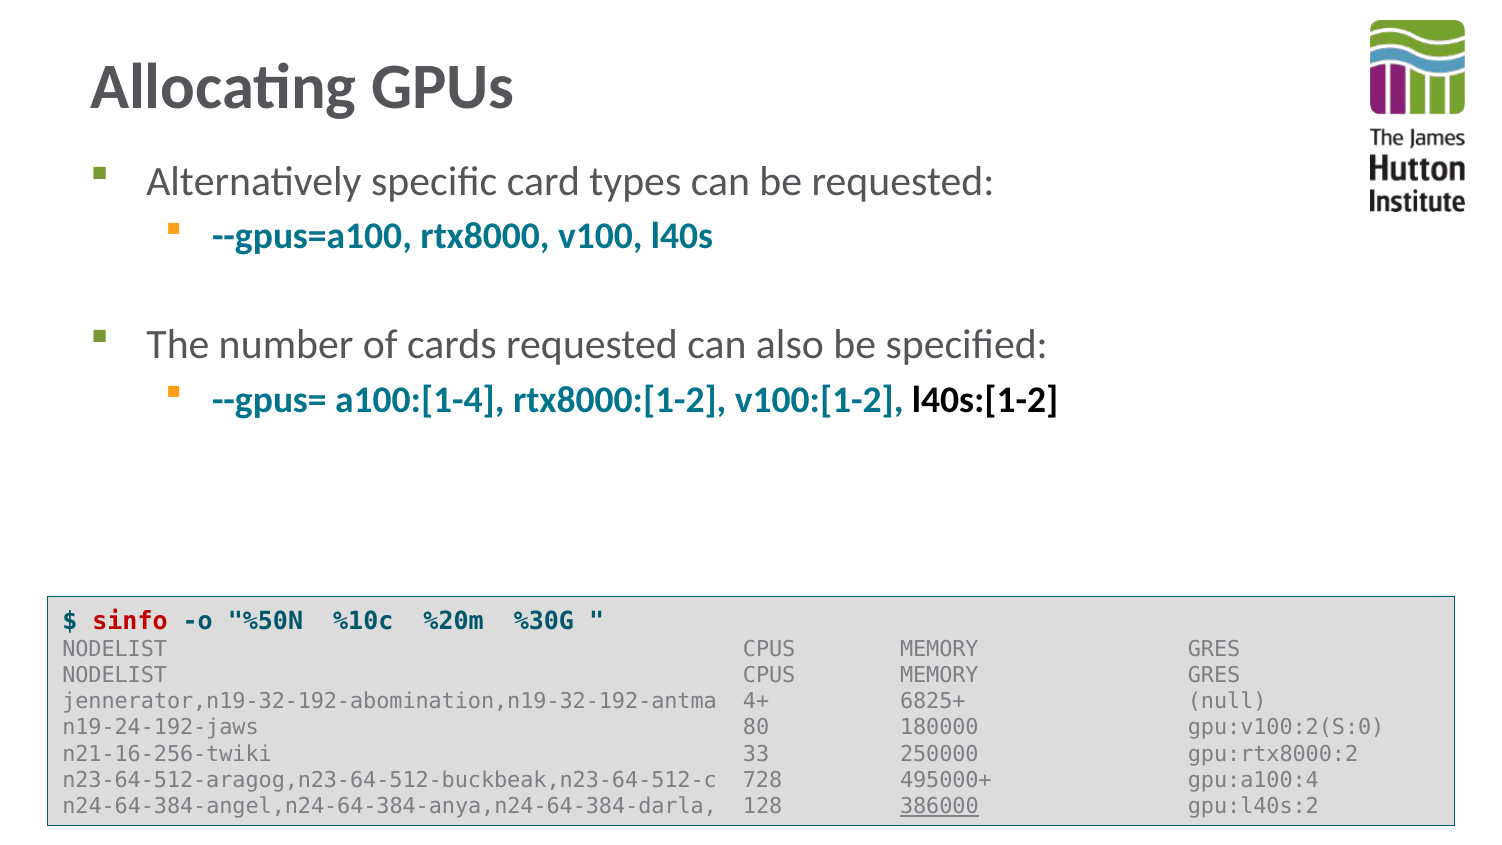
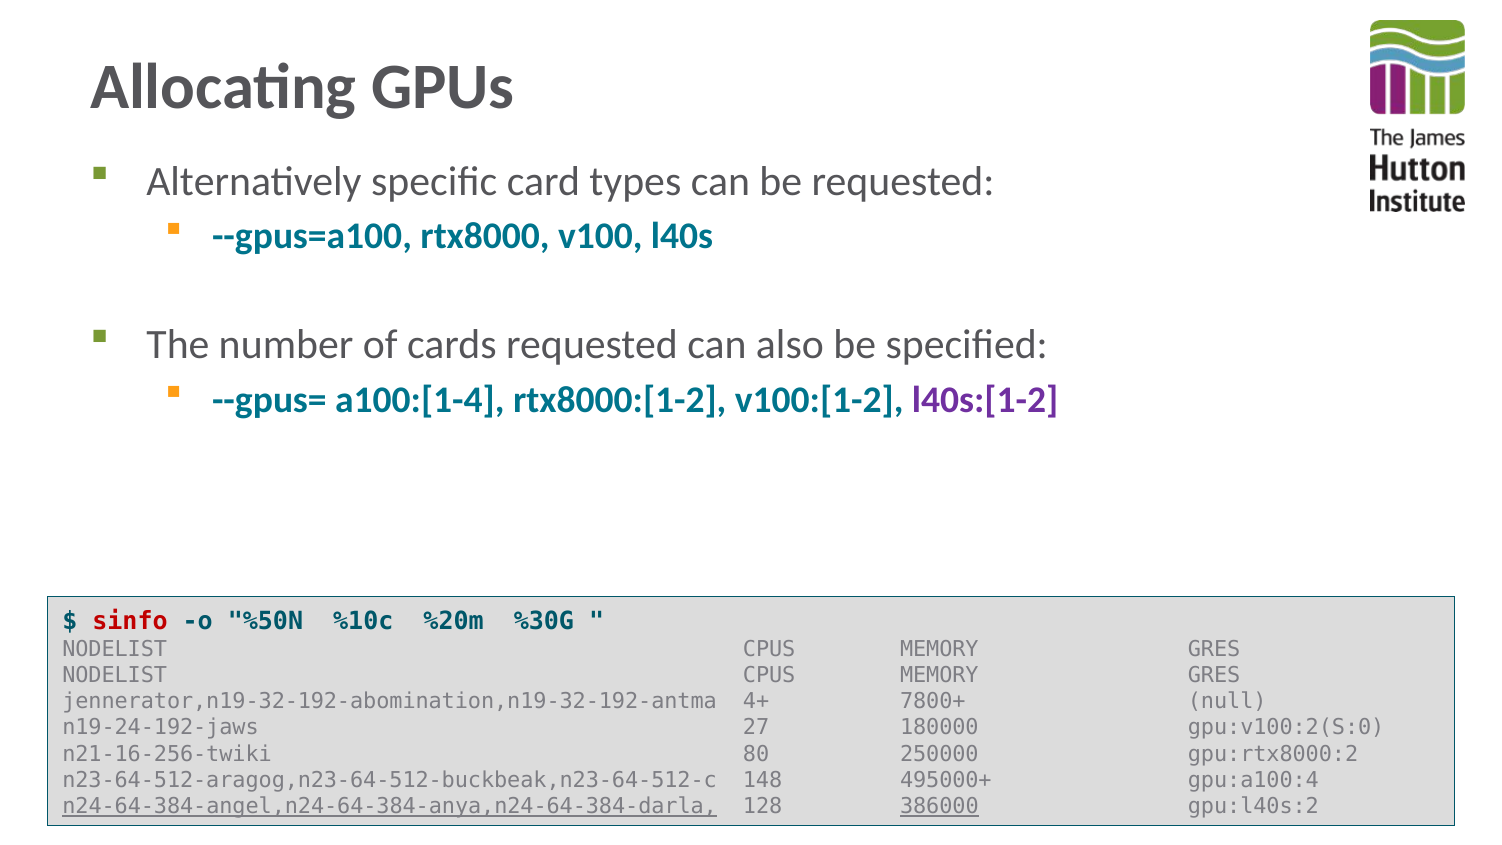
l40s:[1-2 colour: black -> purple (985, 400)
6825+: 6825+ -> 7800+ (933, 701)
80: 80 -> 27 (756, 728)
33: 33 -> 80 (756, 754)
728: 728 -> 148 (763, 780)
n24-64-384-angel,n24-64-384-anya,n24-64-384-darla underline: none -> present (390, 806)
